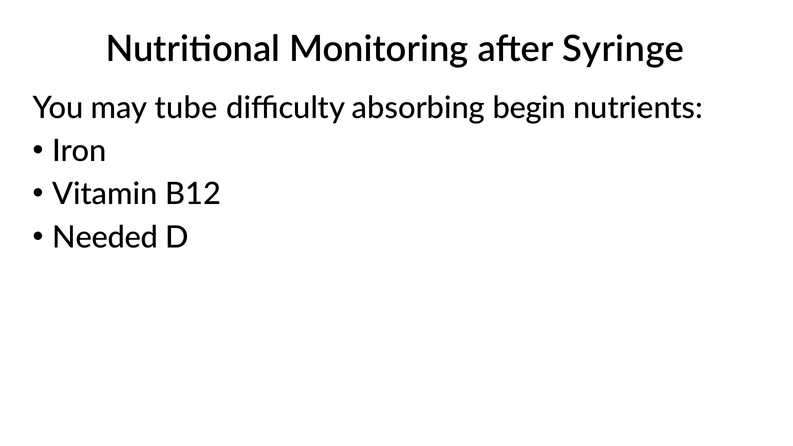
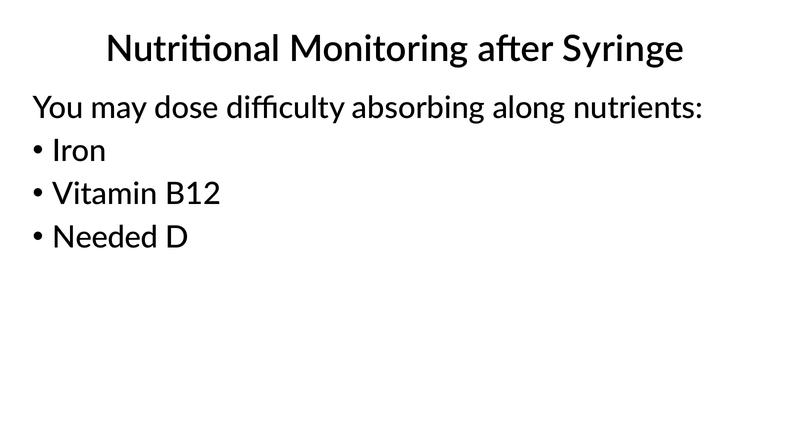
tube: tube -> dose (187, 108)
begin: begin -> along (529, 108)
